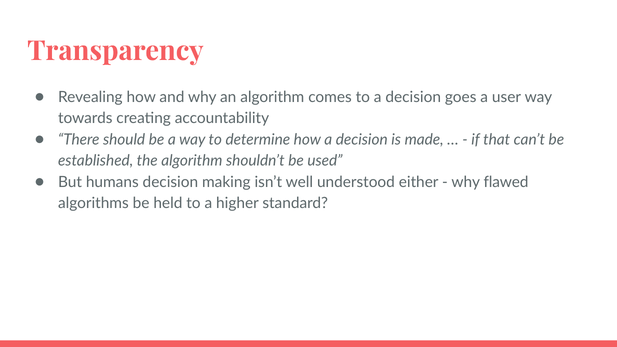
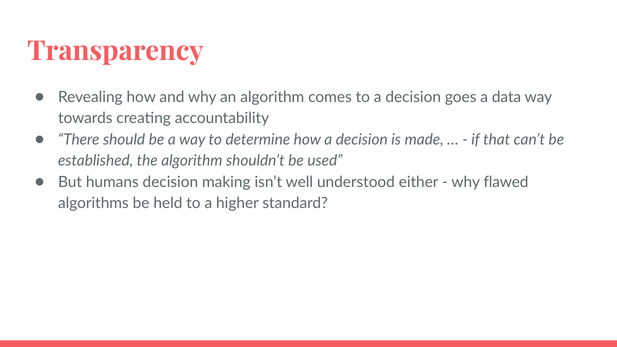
user: user -> data (507, 97)
